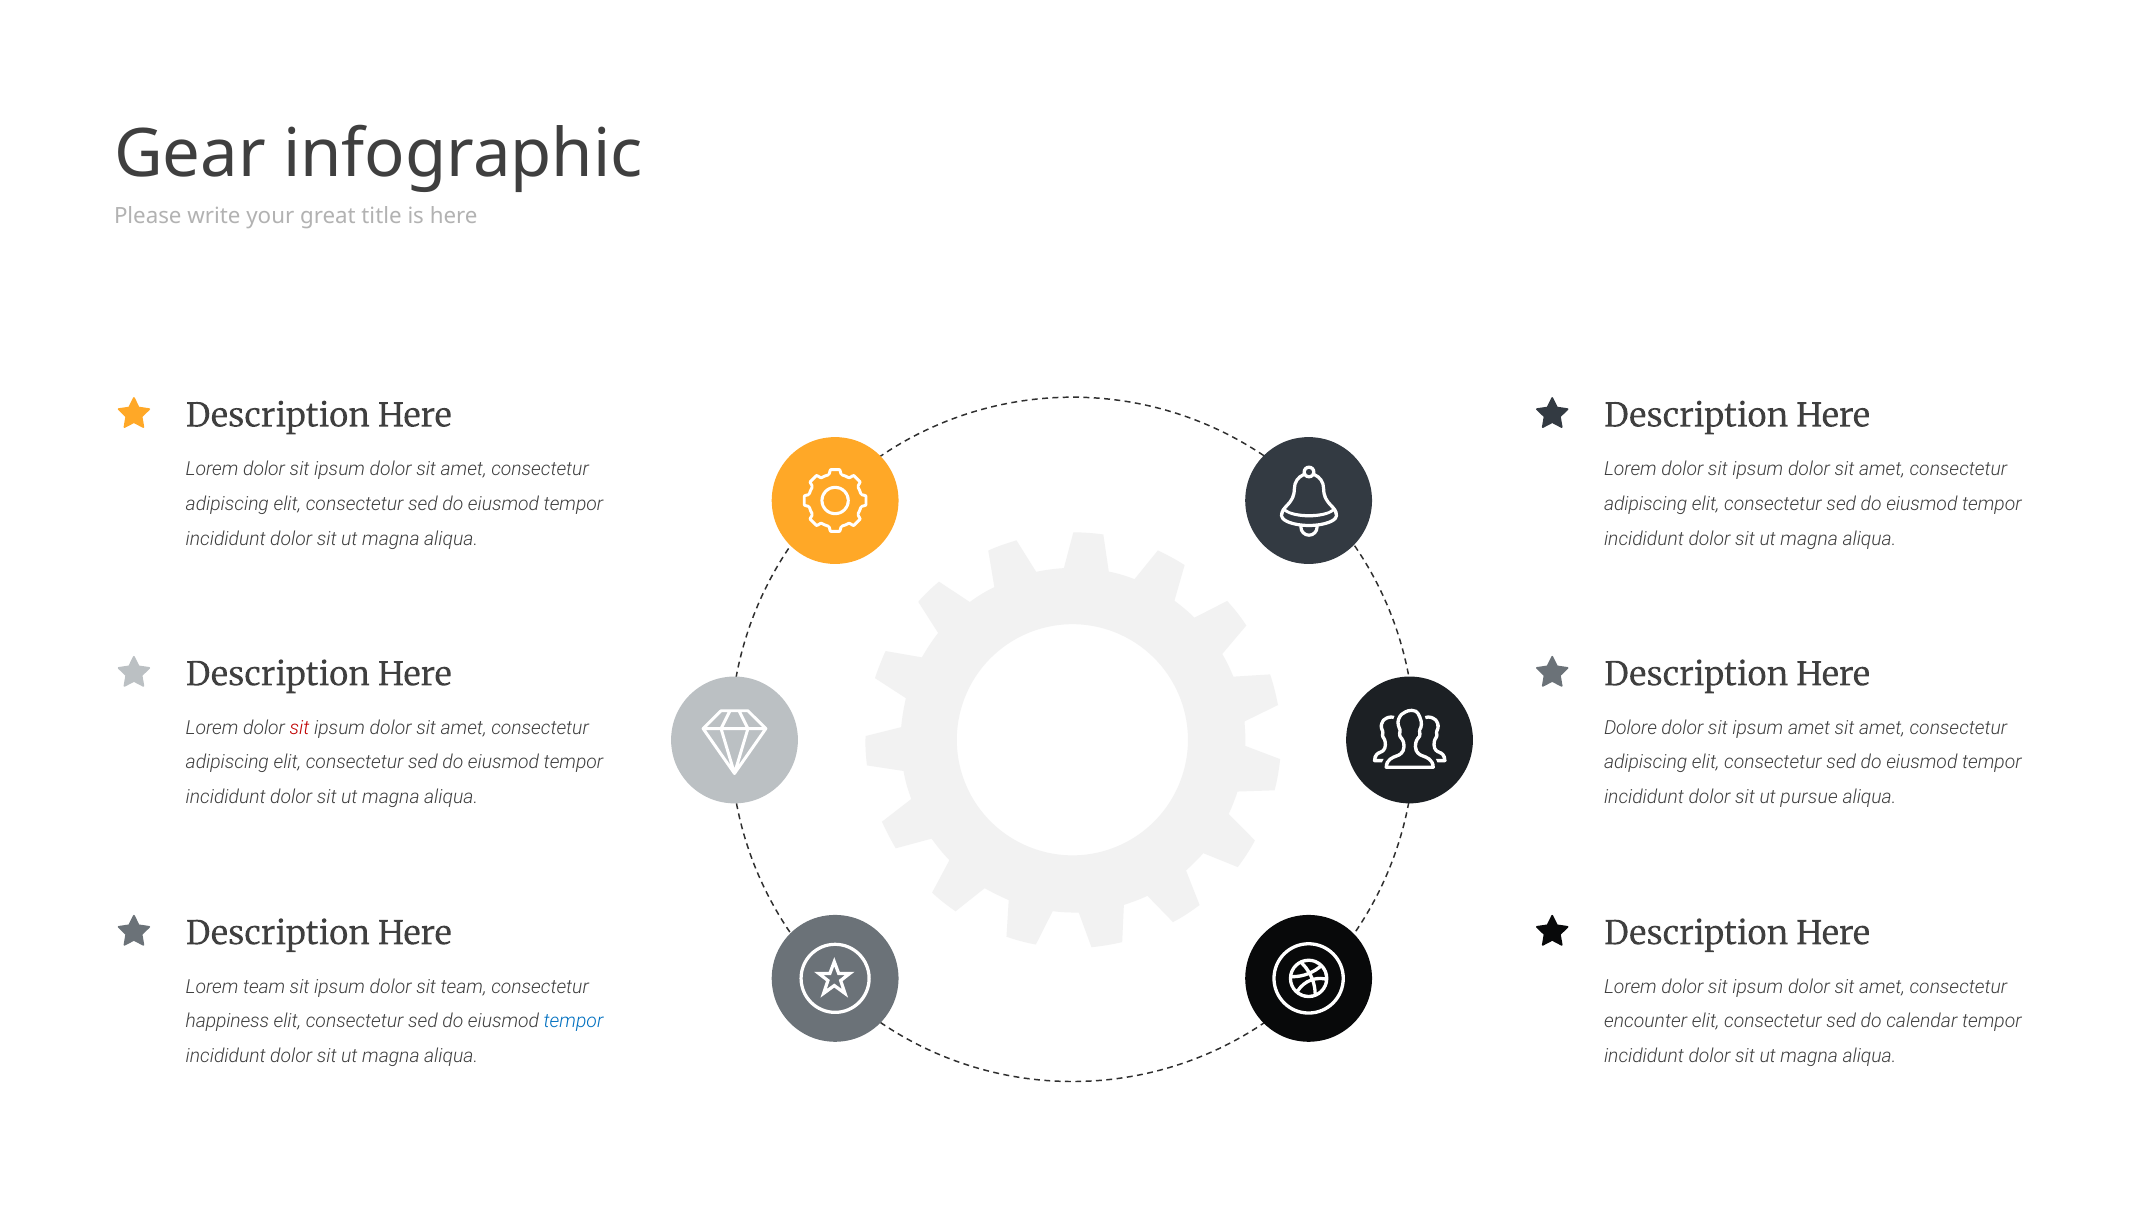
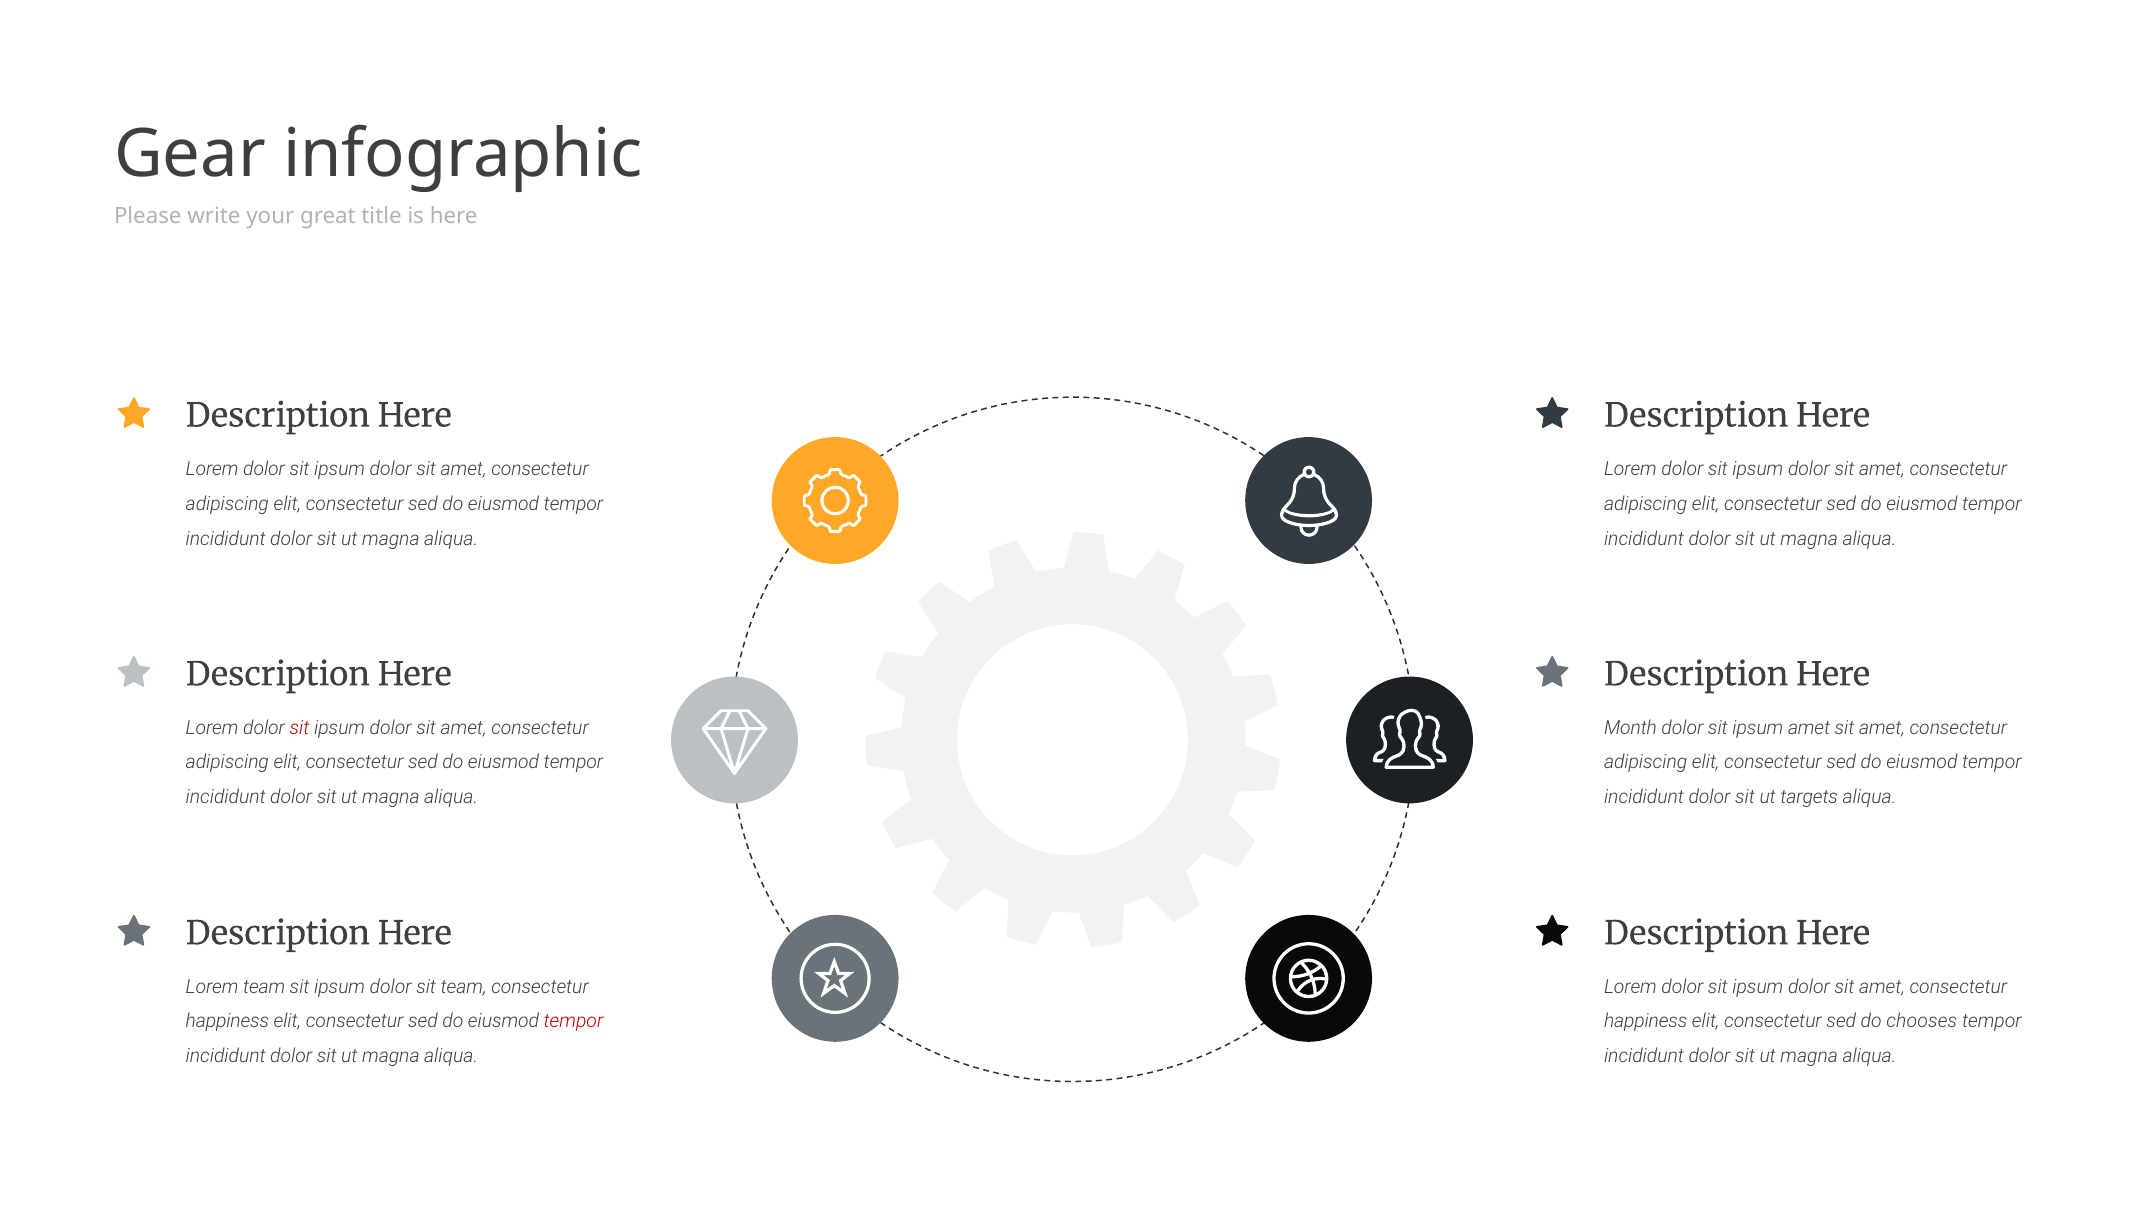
Dolore: Dolore -> Month (1631, 728)
pursue: pursue -> targets (1809, 797)
tempor colour: blue -> red (574, 1021)
encounter: encounter -> happiness (1646, 1021)
calendar: calendar -> chooses (1922, 1021)
